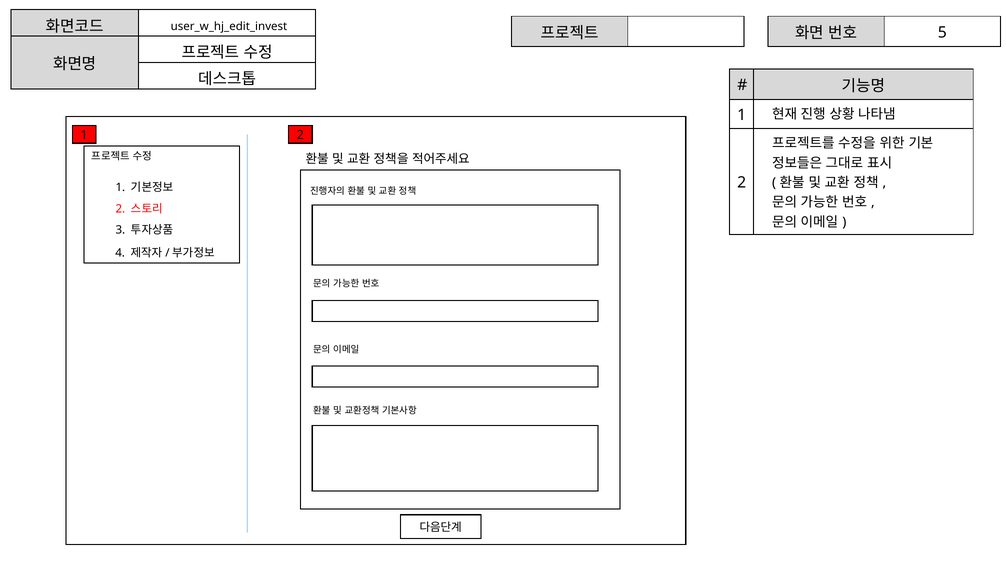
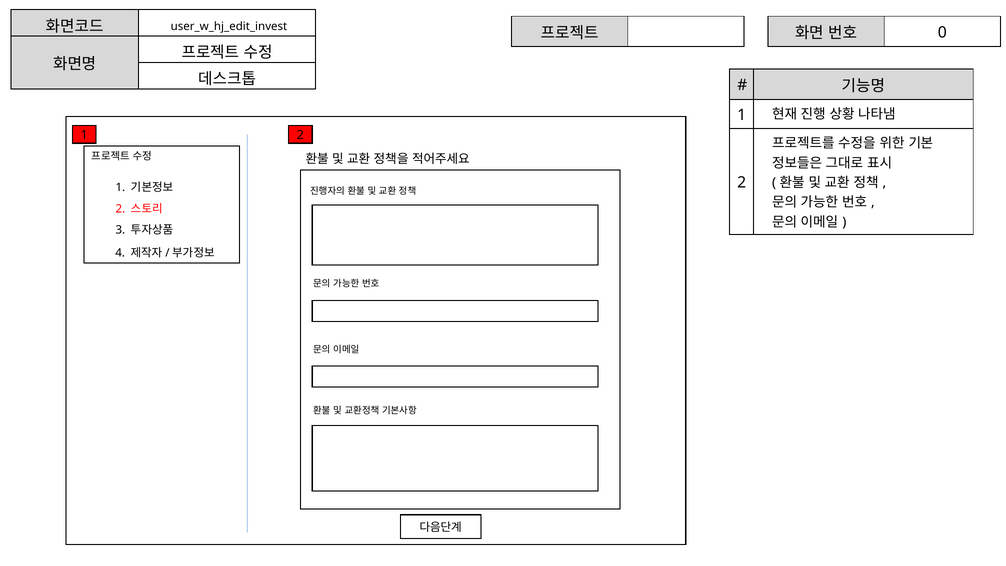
5: 5 -> 0 (942, 32)
